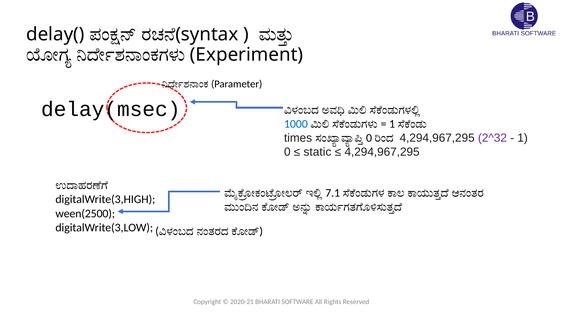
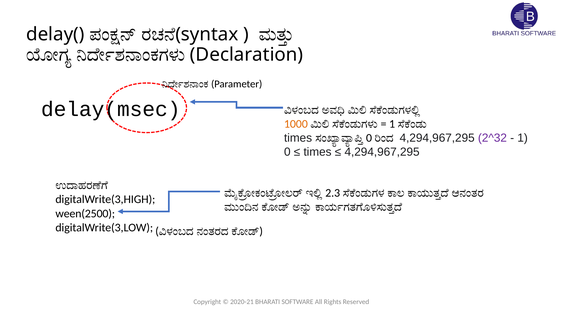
Experiment: Experiment -> Declaration (247, 55)
1000 colour: blue -> orange (296, 124)
static: static -> times (318, 152)
7.1: 7.1 -> 2.3 (333, 193)
